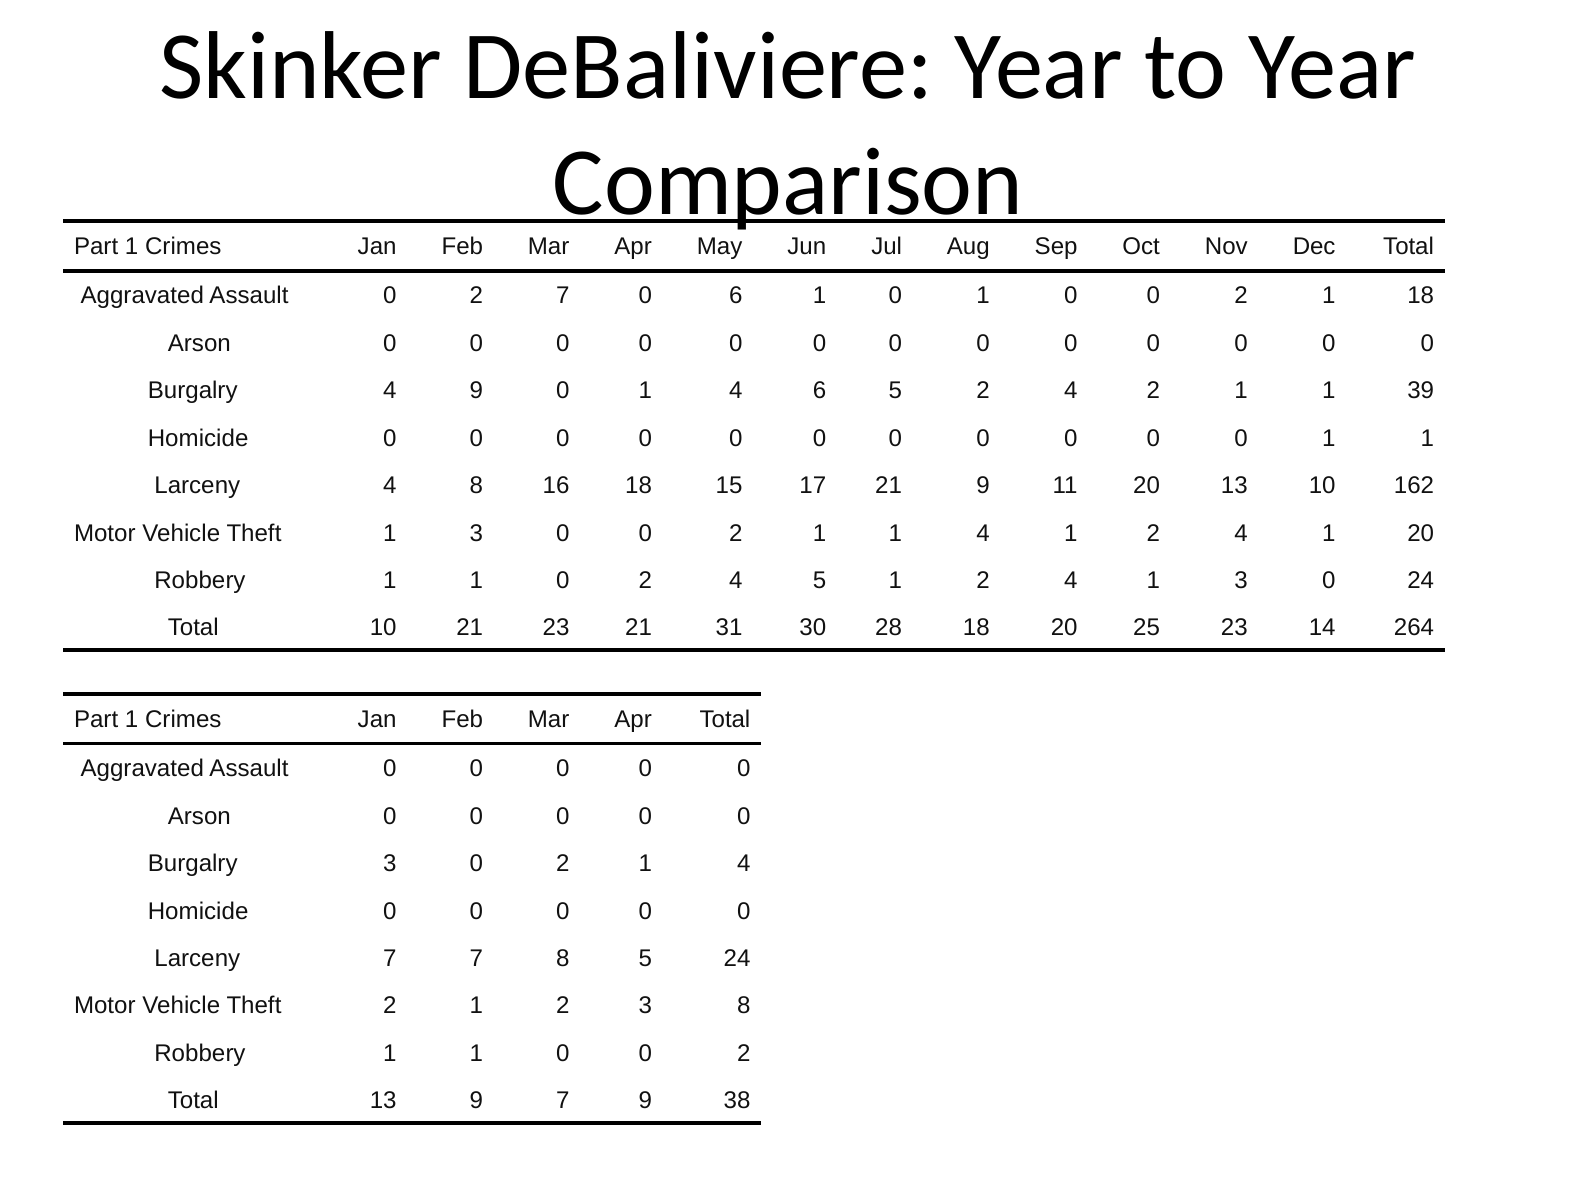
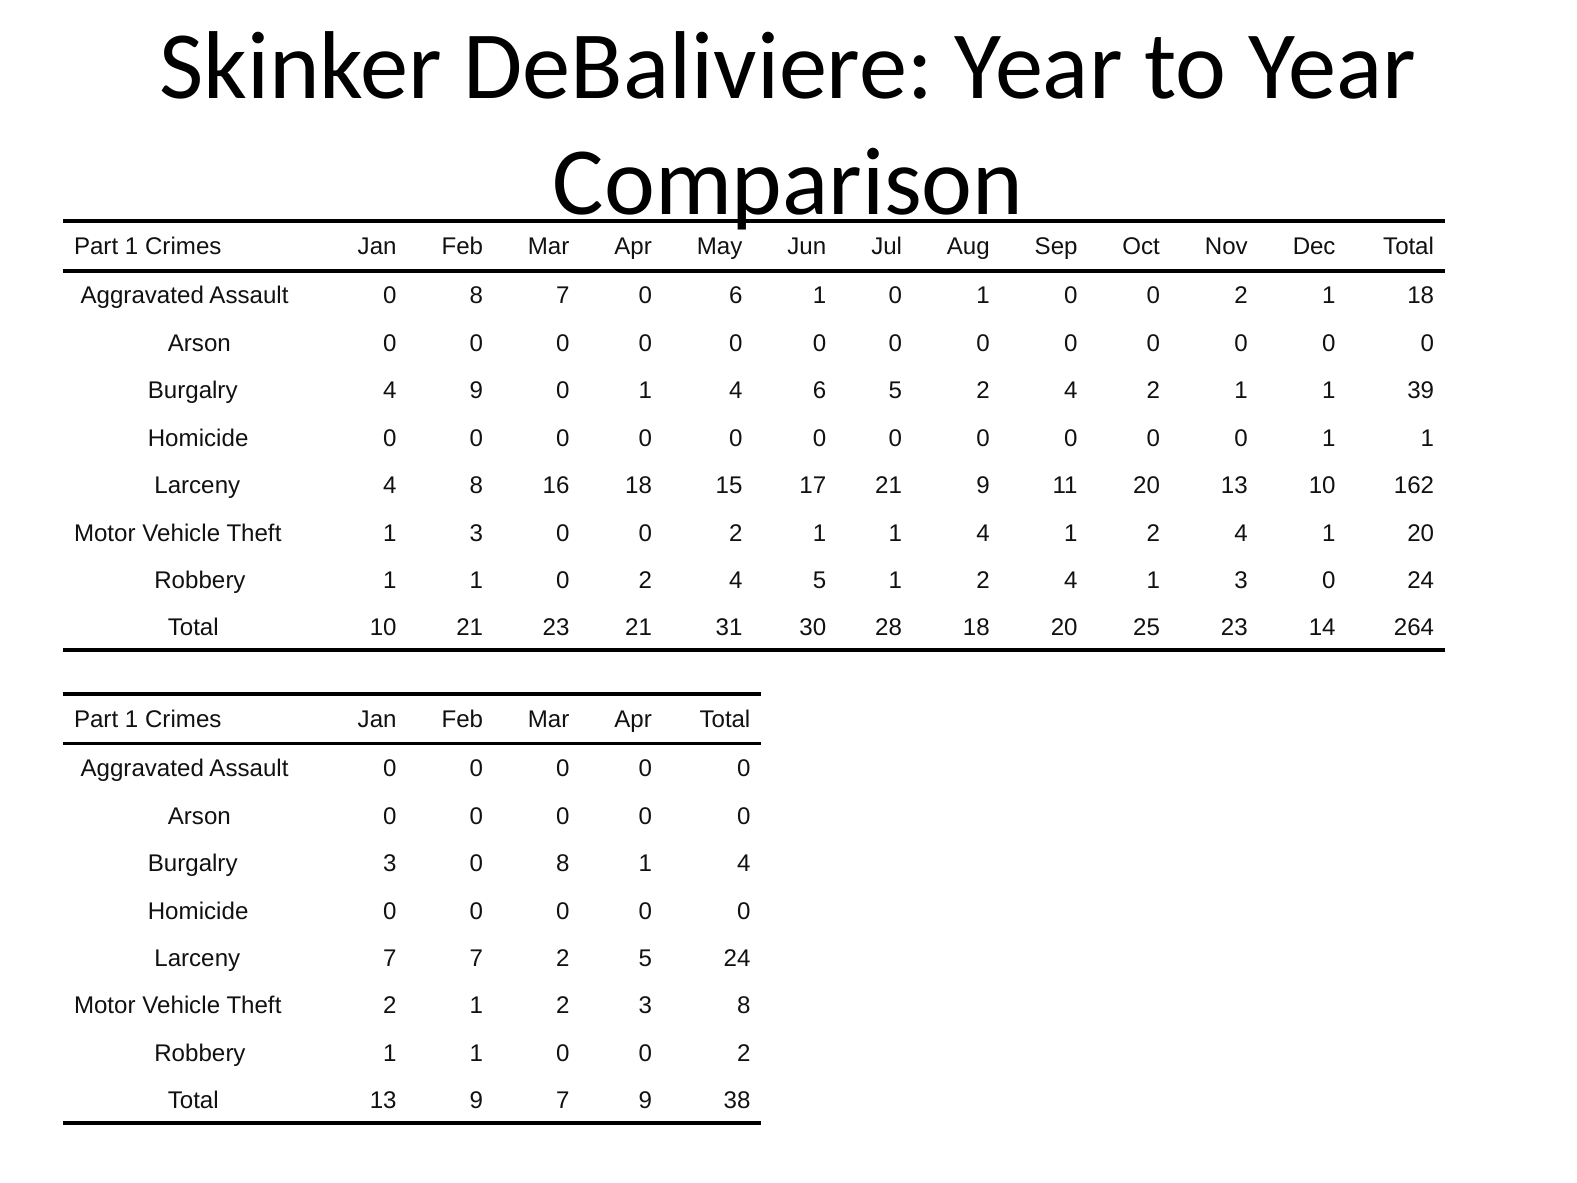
Assault 0 2: 2 -> 8 (476, 296)
3 0 2: 2 -> 8 (563, 863)
7 8: 8 -> 2 (563, 958)
